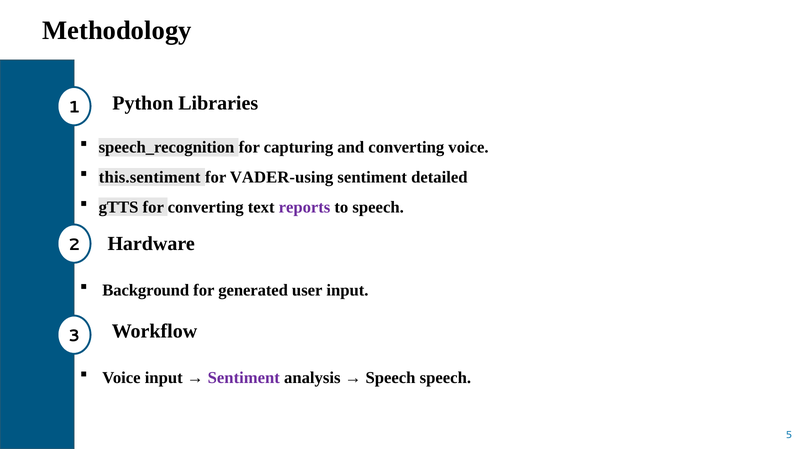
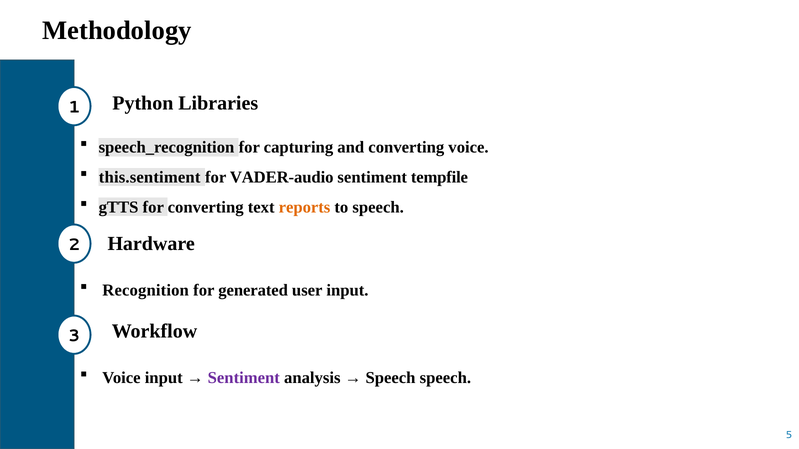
VADER-using: VADER-using -> VADER-audio (282, 177)
detailed: detailed -> tempfile (439, 177)
reports colour: purple -> orange (305, 207)
Background: Background -> Recognition (146, 290)
